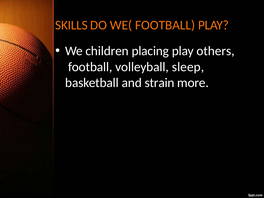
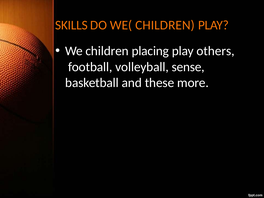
WE( FOOTBALL: FOOTBALL -> CHILDREN (165, 25)
sleep: sleep -> sense (188, 67)
strain: strain -> these (160, 83)
